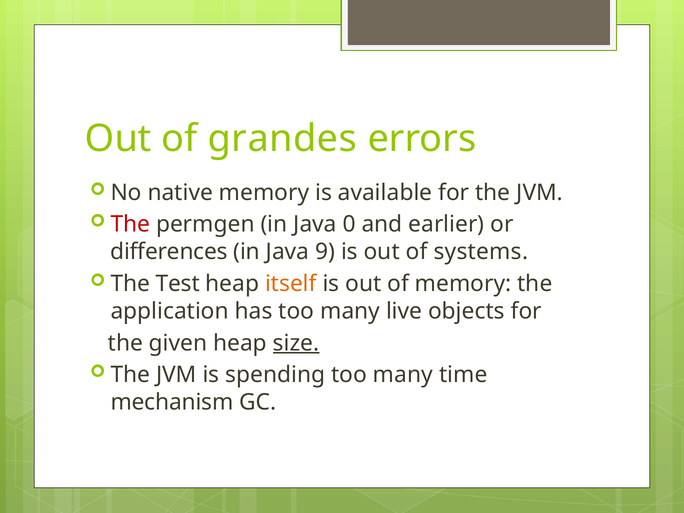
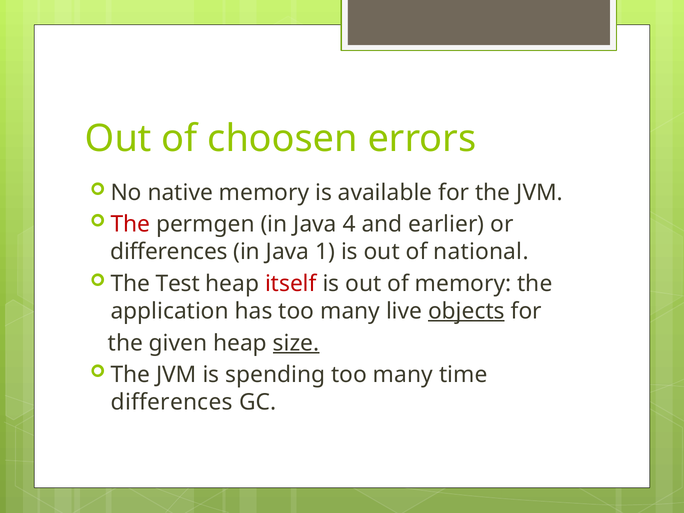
grandes: grandes -> choosen (283, 139)
0: 0 -> 4 (349, 224)
9: 9 -> 1 (325, 252)
systems: systems -> national (481, 252)
itself colour: orange -> red (291, 284)
objects underline: none -> present (466, 311)
mechanism: mechanism -> differences (172, 402)
